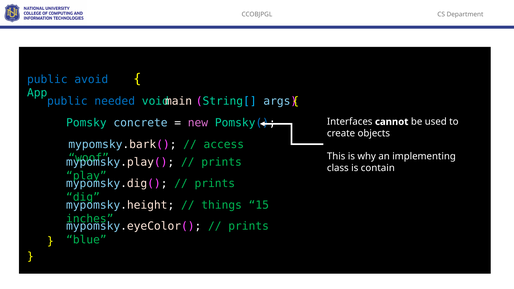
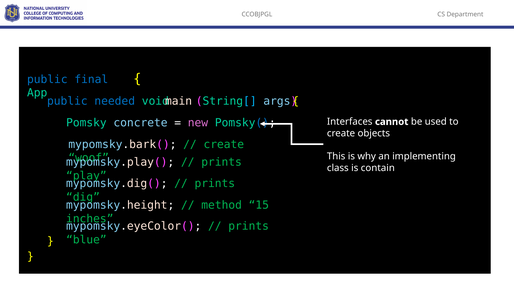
avoid: avoid -> final (91, 79)
access: access -> create (224, 145)
things: things -> method (222, 205)
